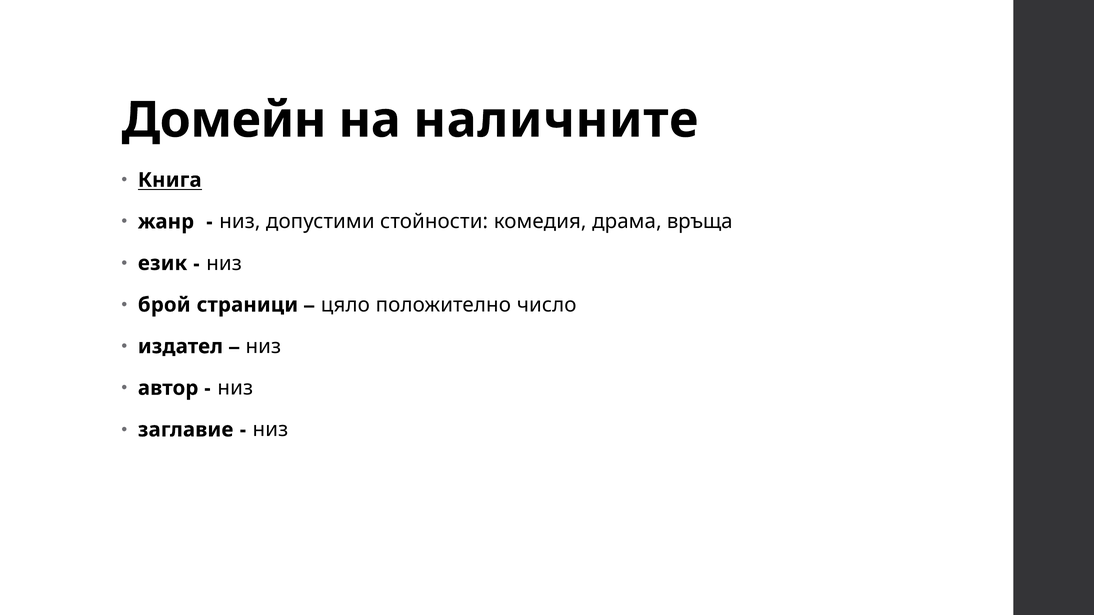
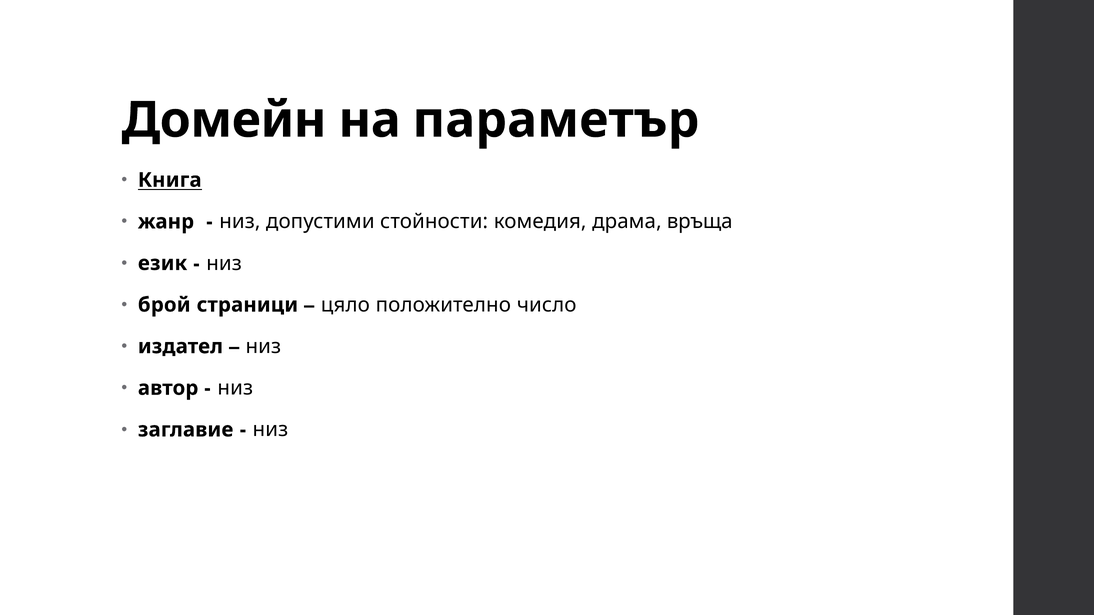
наличните: наличните -> параметър (556, 120)
